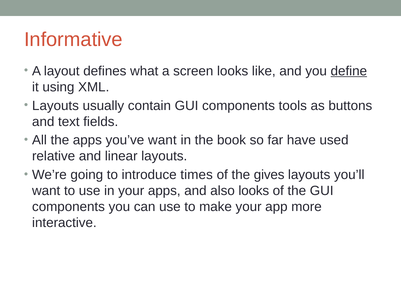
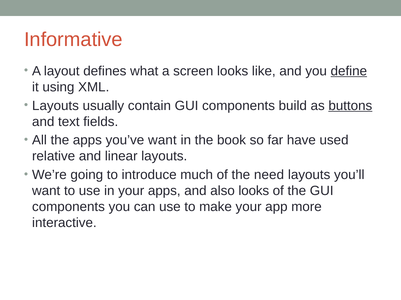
tools: tools -> build (293, 106)
buttons underline: none -> present (350, 106)
times: times -> much (197, 175)
gives: gives -> need (269, 175)
